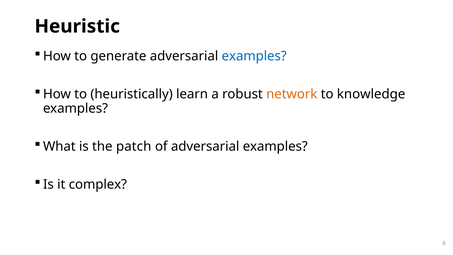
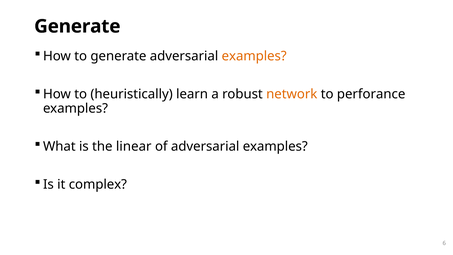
Heuristic: Heuristic -> Generate (77, 26)
examples colour: blue -> orange (254, 56)
knowledge: knowledge -> perforance (371, 94)
patch: patch -> linear (134, 146)
